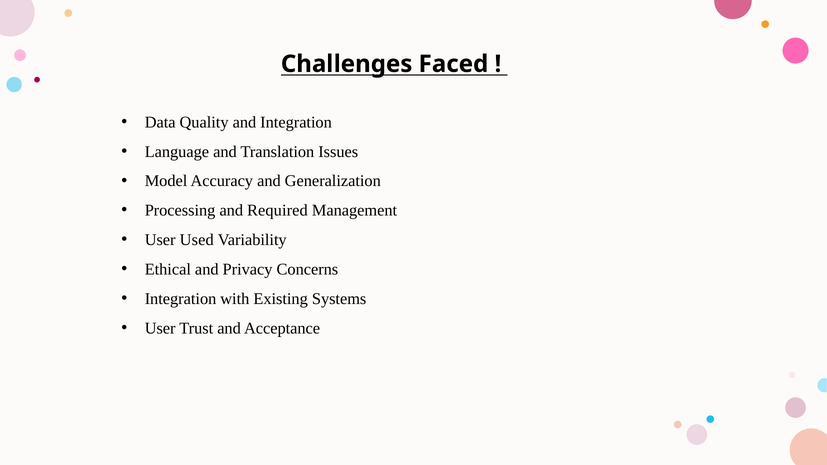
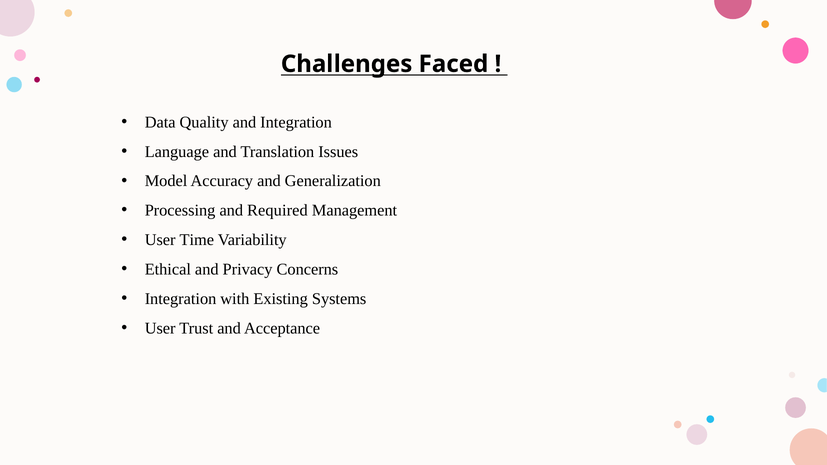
Used: Used -> Time (197, 240)
